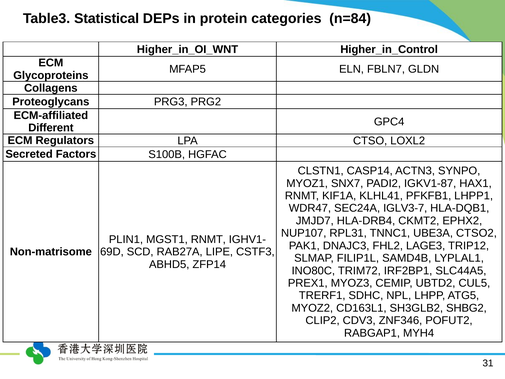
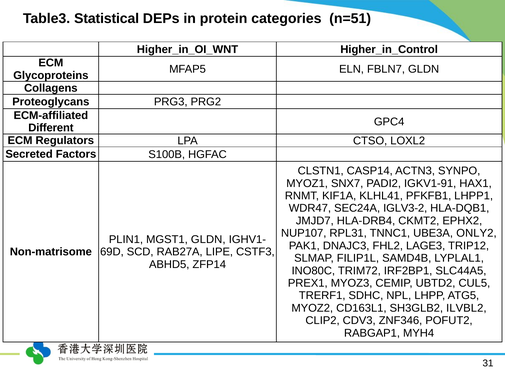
n=84: n=84 -> n=51 (350, 19)
IGKV1-87: IGKV1-87 -> IGKV1-91 (430, 183)
IGLV3-7: IGLV3-7 -> IGLV3-2 (405, 208)
CTSO2: CTSO2 -> ONLY2 (476, 233)
MGST1 RNMT: RNMT -> GLDN (208, 239)
SHBG2: SHBG2 -> ILVBL2 (466, 308)
